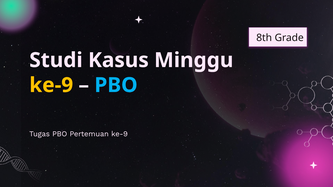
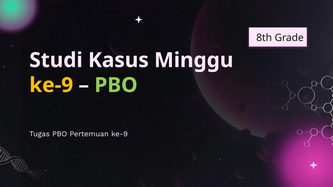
PBO colour: light blue -> light green (116, 85)
